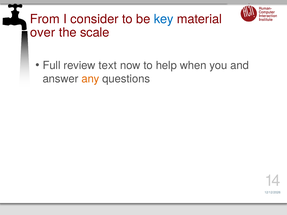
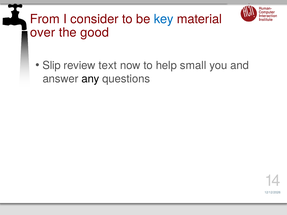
scale: scale -> good (95, 33)
Full: Full -> Slip (52, 65)
when: when -> small (193, 65)
any colour: orange -> black (90, 79)
